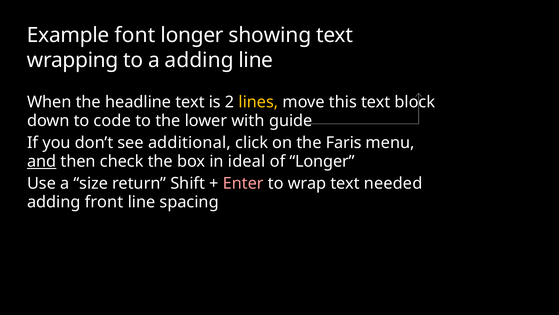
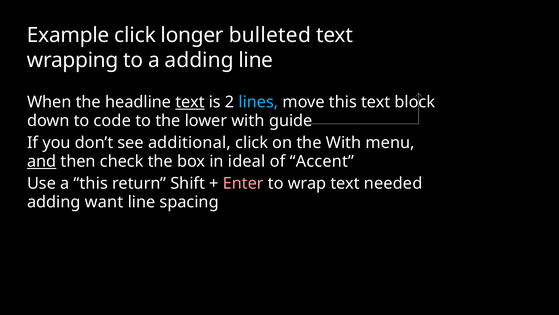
Example font: font -> click (135, 35)
showing: showing -> bulleted (270, 35)
text underline: none -> present (190, 102)
lines colour: yellow -> light blue (258, 102)
the Faris: Faris -> With (344, 143)
of Longer: Longer -> Accent (322, 161)
a size: size -> this (91, 183)
front: front -> want (104, 202)
